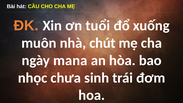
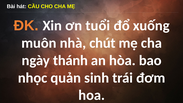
mana: mana -> thánh (70, 60)
chưa: chưa -> quản (66, 78)
